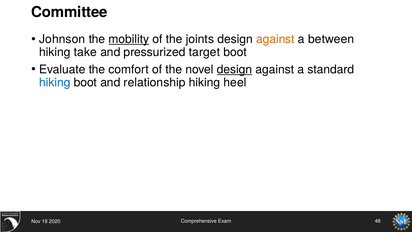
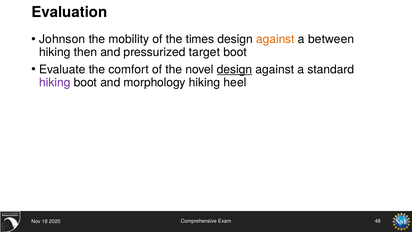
Committee: Committee -> Evaluation (69, 12)
mobility underline: present -> none (129, 39)
joints: joints -> times (200, 39)
take: take -> then (85, 52)
hiking colour: blue -> purple (55, 82)
relationship: relationship -> morphology (155, 82)
